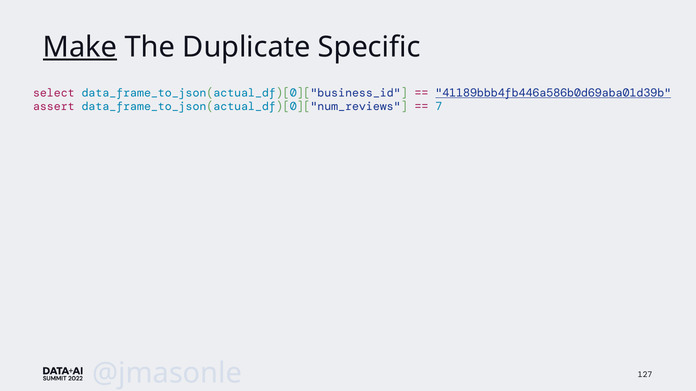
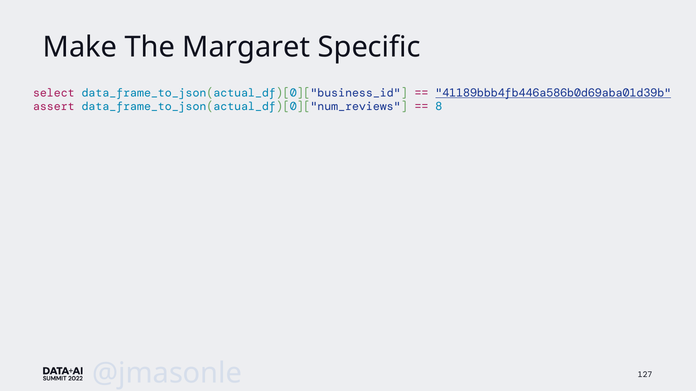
Make underline: present -> none (80, 47)
Duplicate: Duplicate -> Margaret (246, 47)
7: 7 -> 8 (439, 107)
